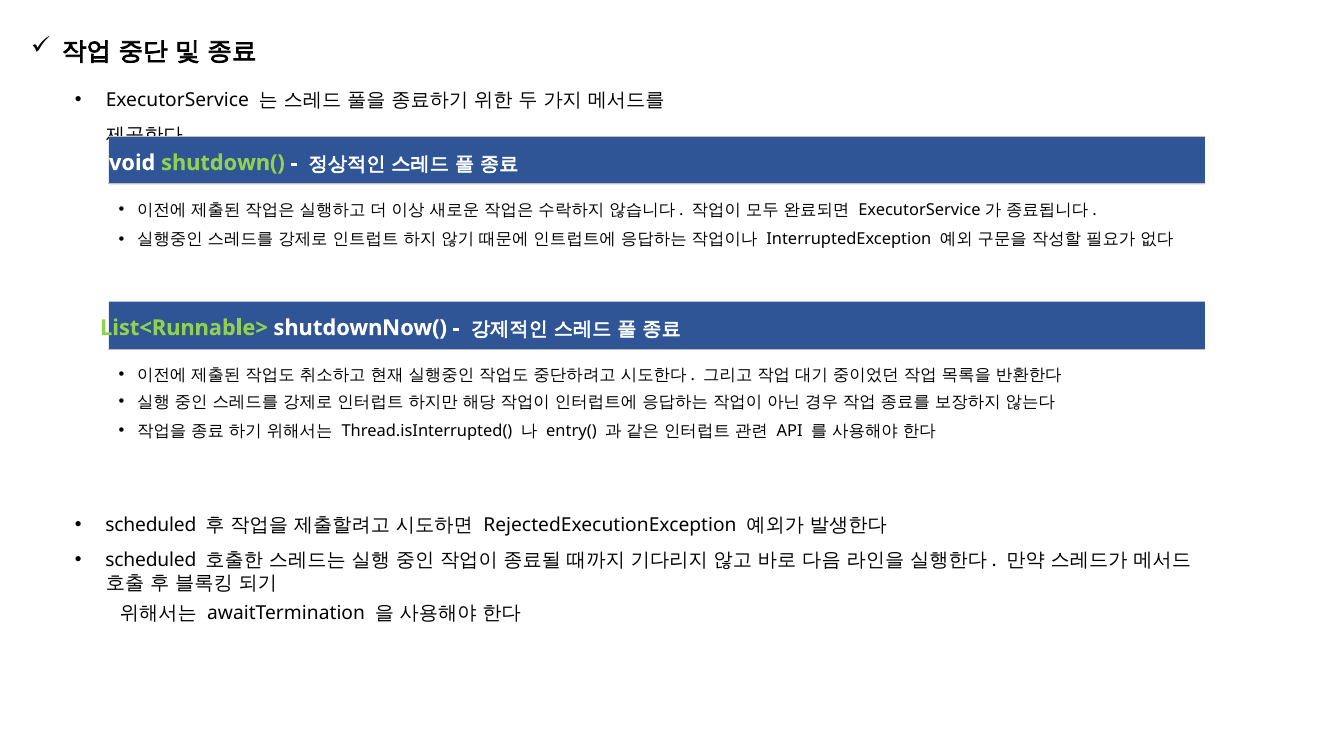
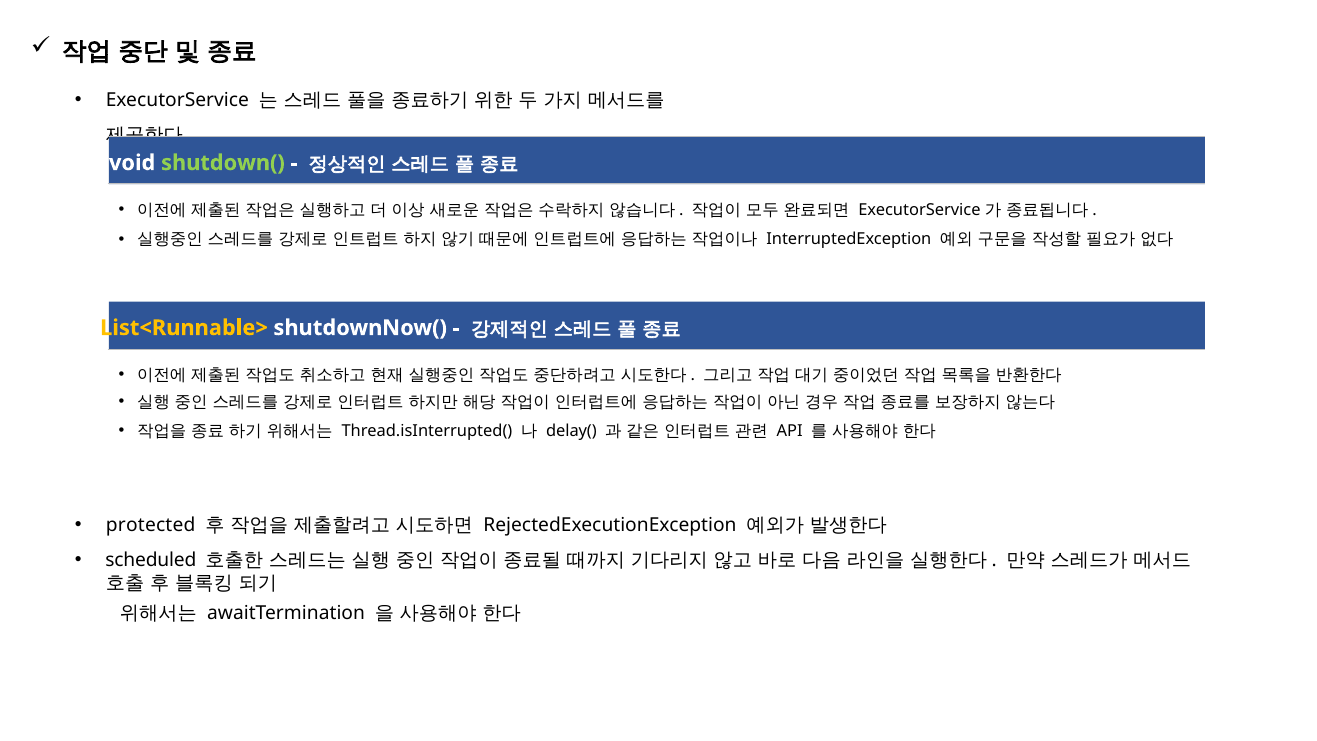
List<Runnable> colour: light green -> yellow (184, 328)
entry(: entry( -> delay( (571, 431)
scheduled: scheduled -> protected (151, 525)
